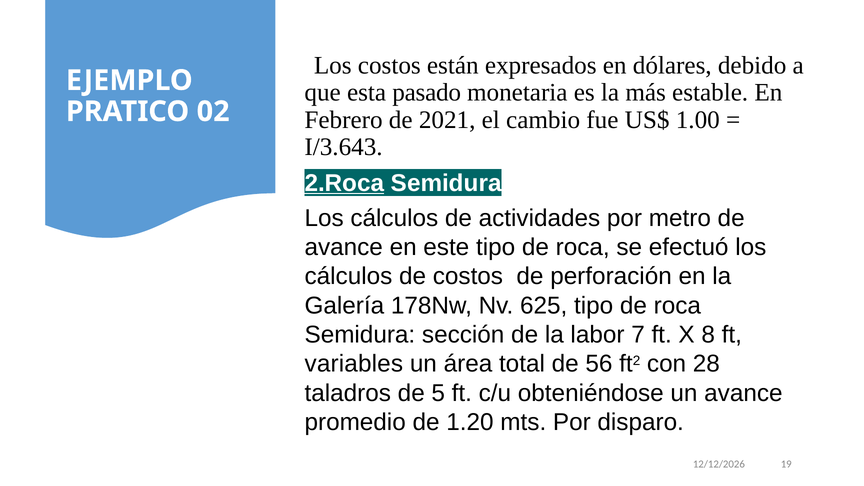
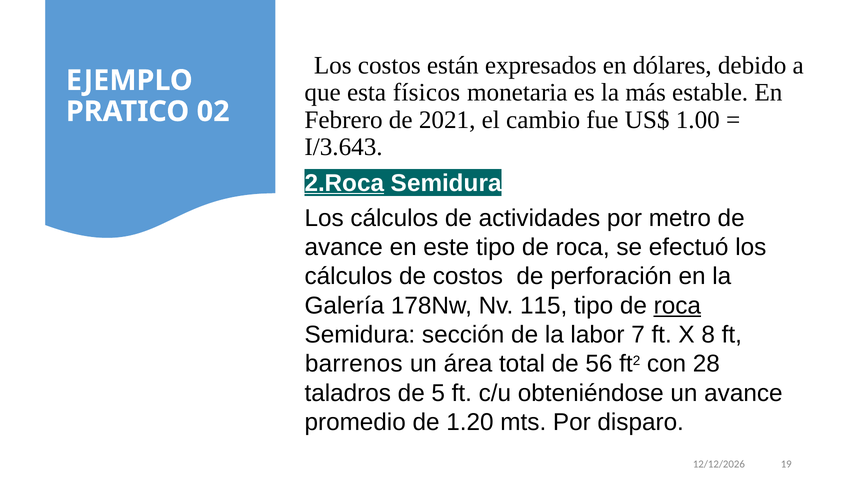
pasado: pasado -> físicos (426, 93)
625: 625 -> 115 (544, 306)
roca underline: none -> present (677, 306)
variables: variables -> barrenos (354, 364)
